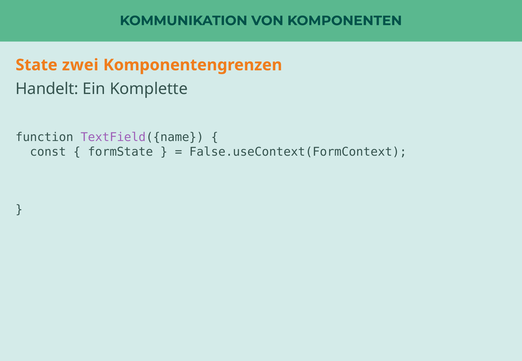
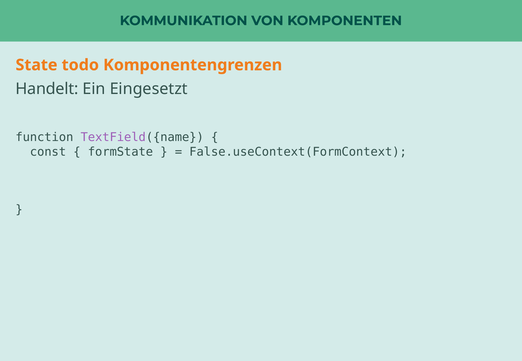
zwei: zwei -> todo (80, 65)
Komplette: Komplette -> Eingesetzt (149, 89)
